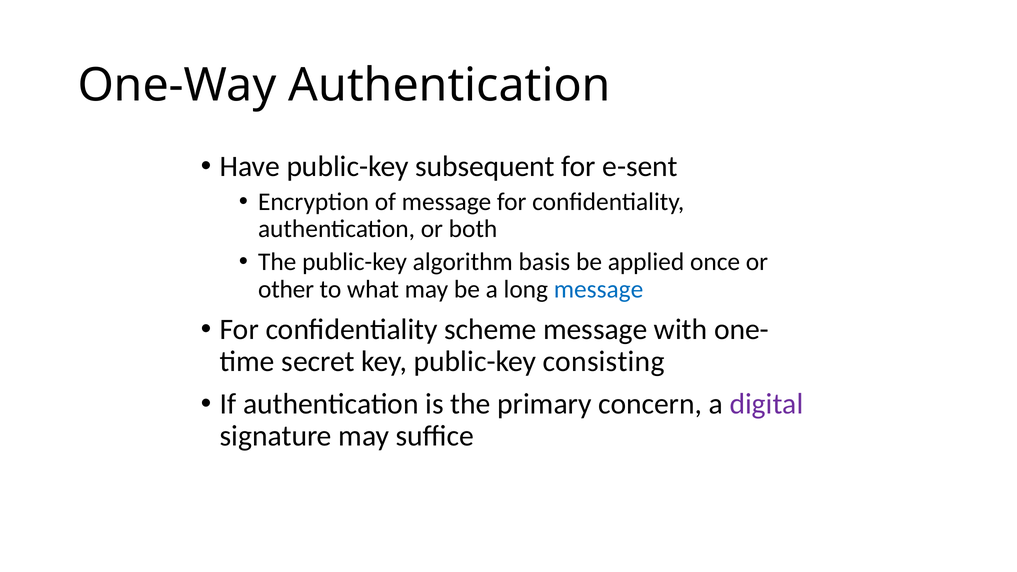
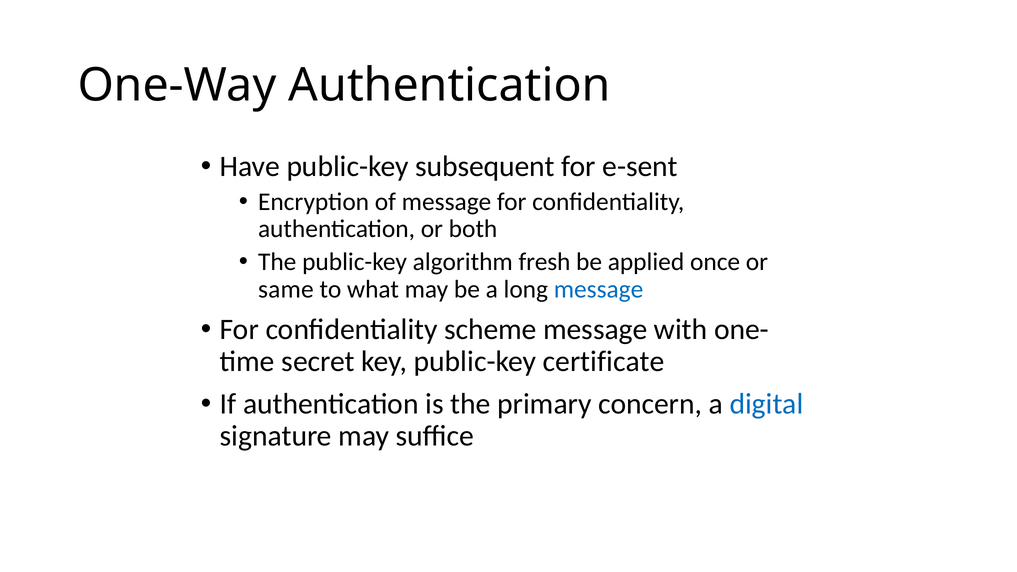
basis: basis -> fresh (544, 262)
other: other -> same (286, 289)
consisting: consisting -> certificate (604, 362)
digital colour: purple -> blue (767, 404)
